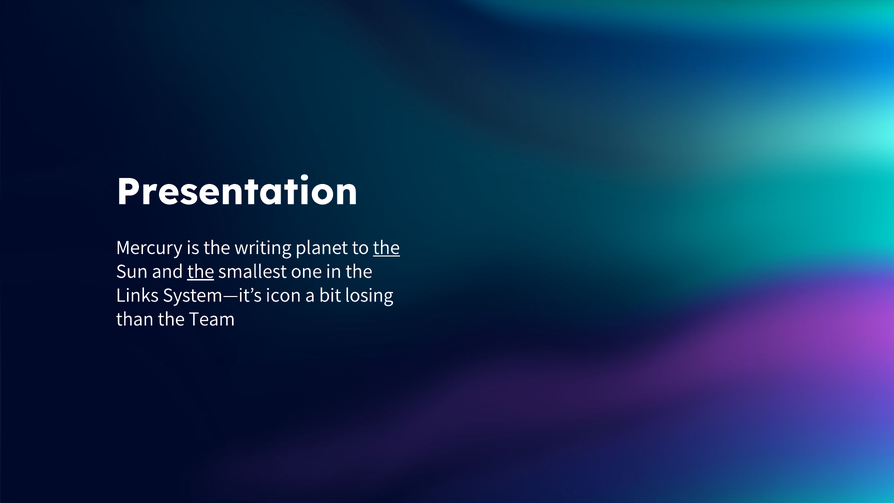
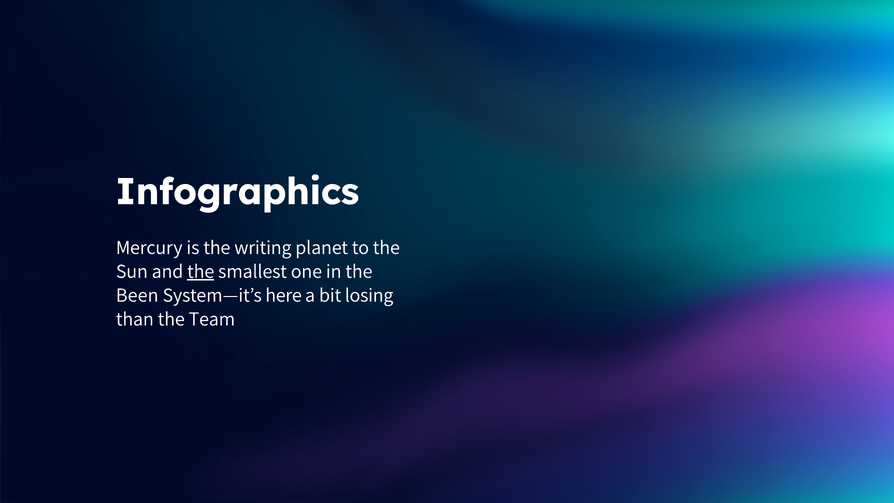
Presentation: Presentation -> Infographics (237, 192)
the underline: present -> none (386, 247)
Links: Links -> Been (137, 295)
icon: icon -> here (284, 295)
